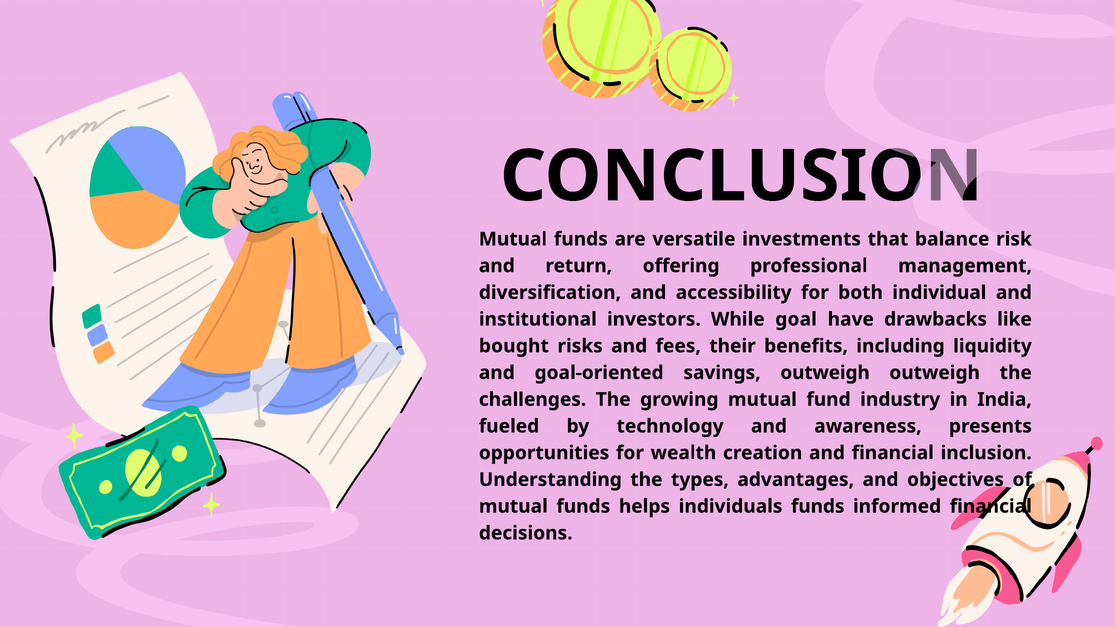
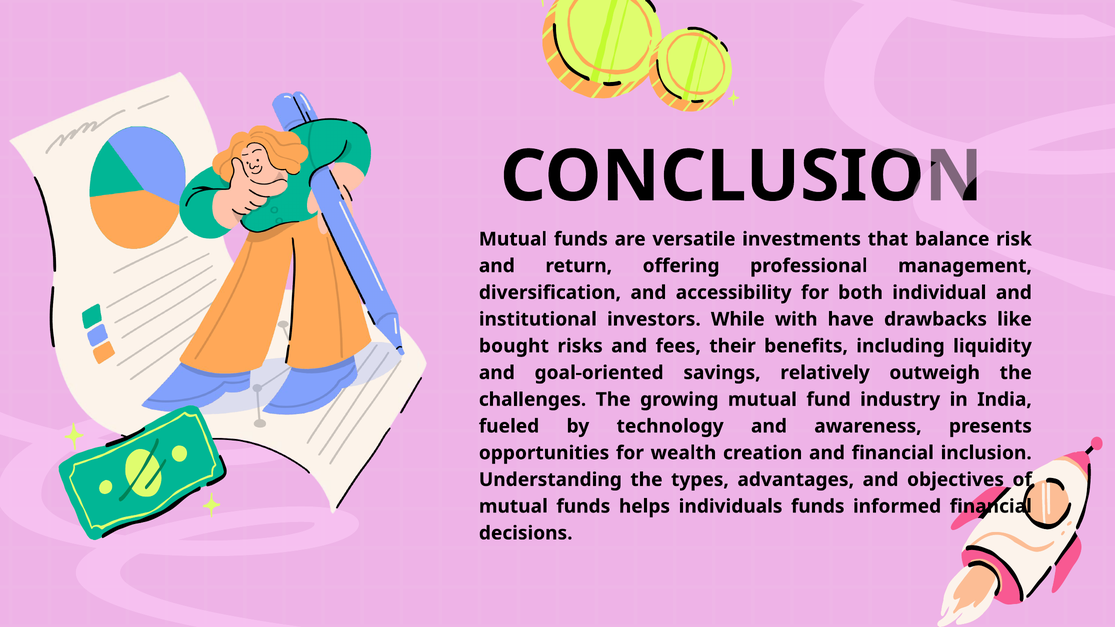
goal: goal -> with (796, 319)
savings outweigh: outweigh -> relatively (825, 373)
